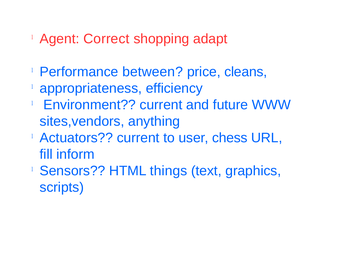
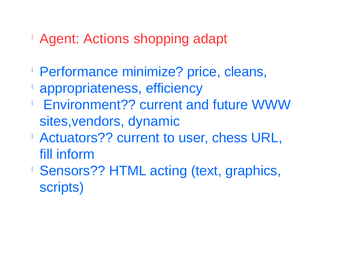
Correct: Correct -> Actions (106, 39)
between: between -> minimize (153, 72)
anything: anything -> dynamic (154, 121)
things: things -> acting (169, 171)
